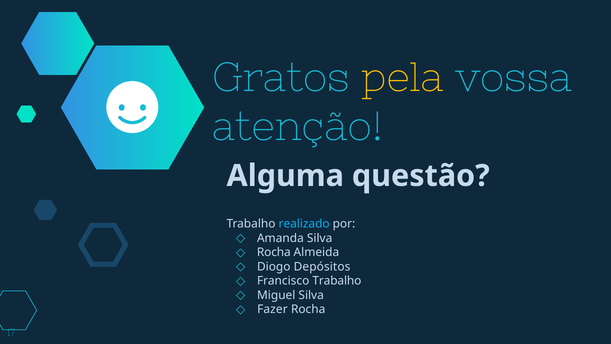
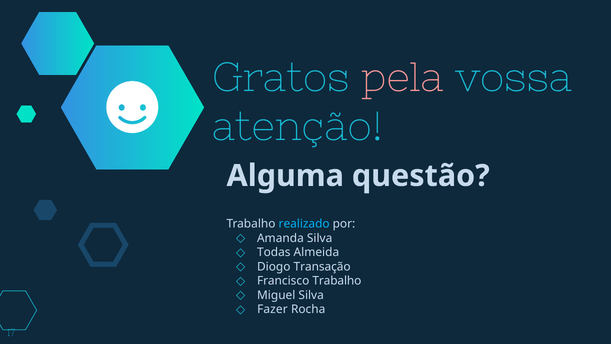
pela colour: yellow -> pink (403, 78)
Rocha: Rocha -> Todas (274, 252)
Depósitos: Depósitos -> Transação (322, 266)
